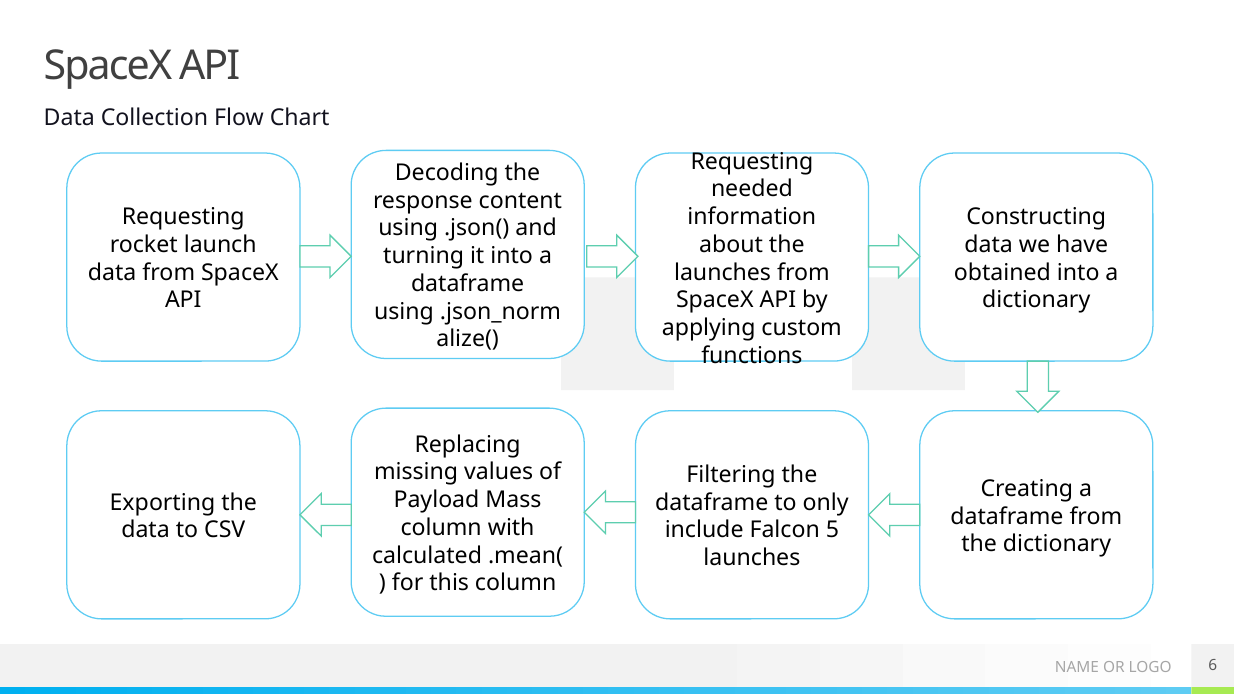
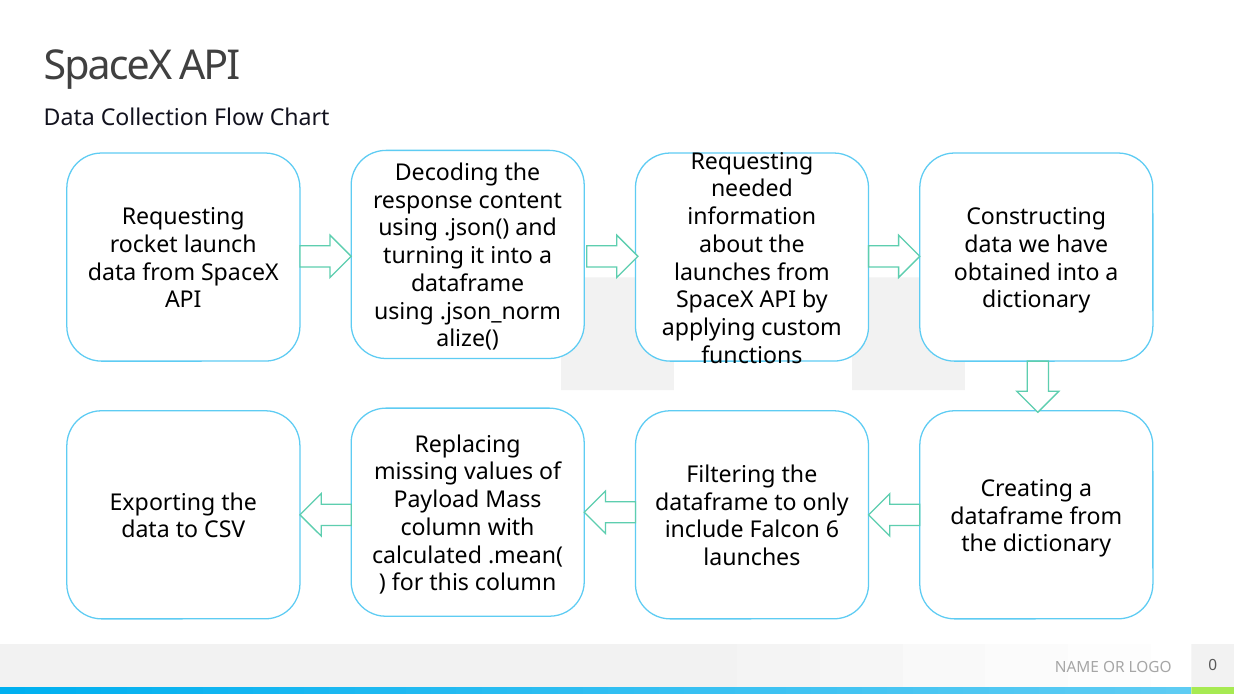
5: 5 -> 6 (832, 530)
6: 6 -> 0 (1213, 665)
